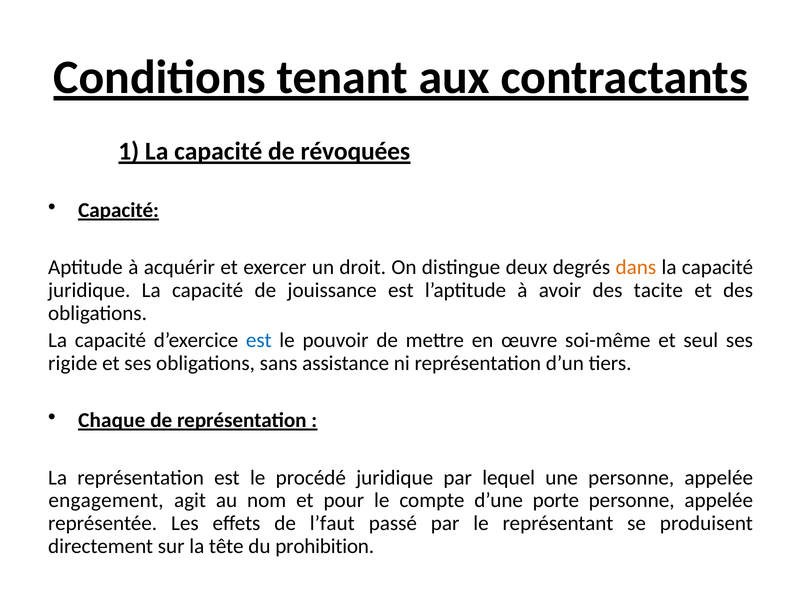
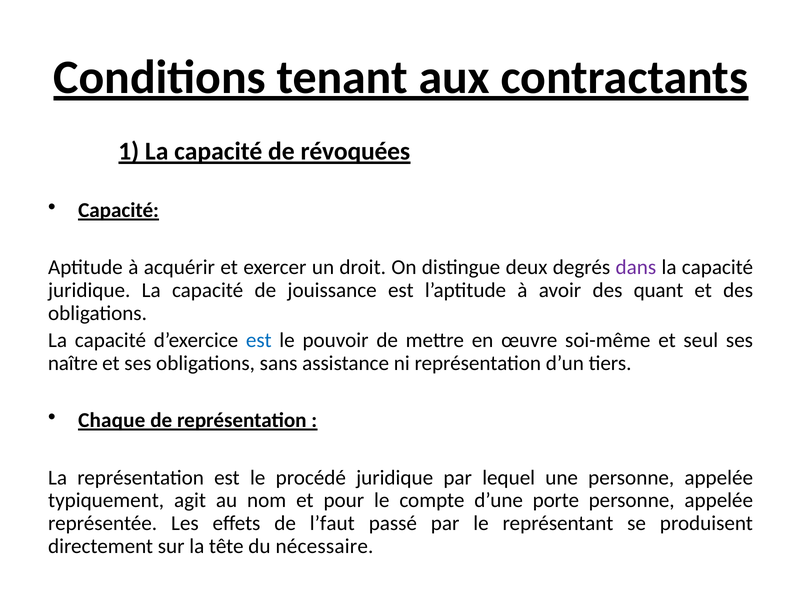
dans colour: orange -> purple (636, 267)
tacite: tacite -> quant (659, 290)
rigide: rigide -> naître (73, 363)
engagement: engagement -> typiquement (106, 500)
prohibition: prohibition -> nécessaire (324, 546)
